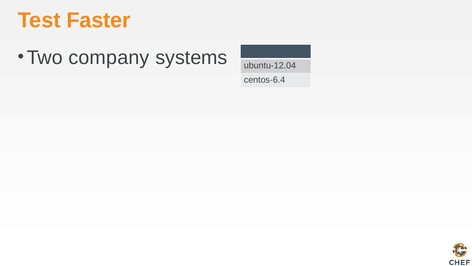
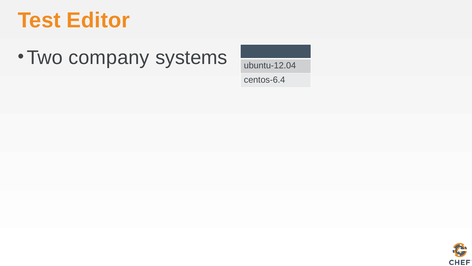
Faster: Faster -> Editor (98, 20)
